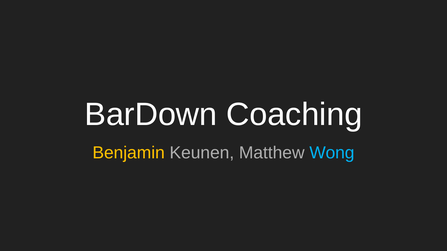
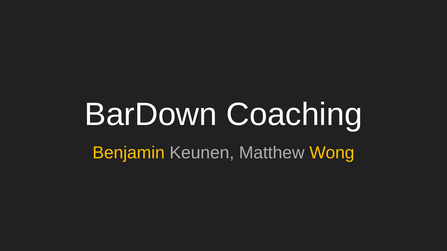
Wong colour: light blue -> yellow (332, 153)
